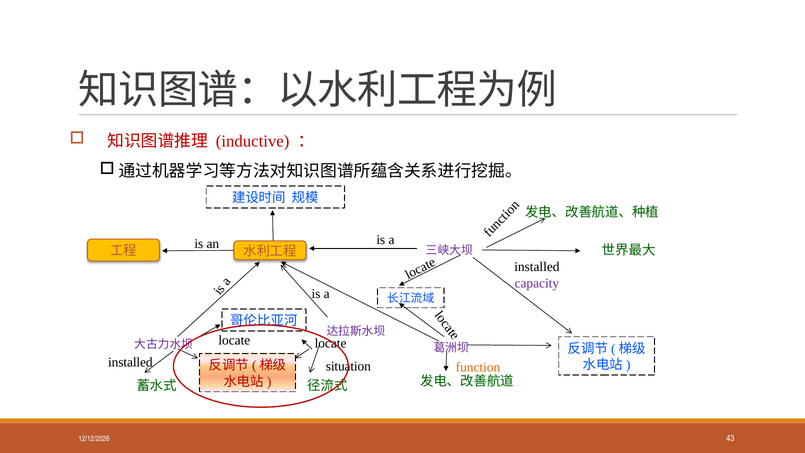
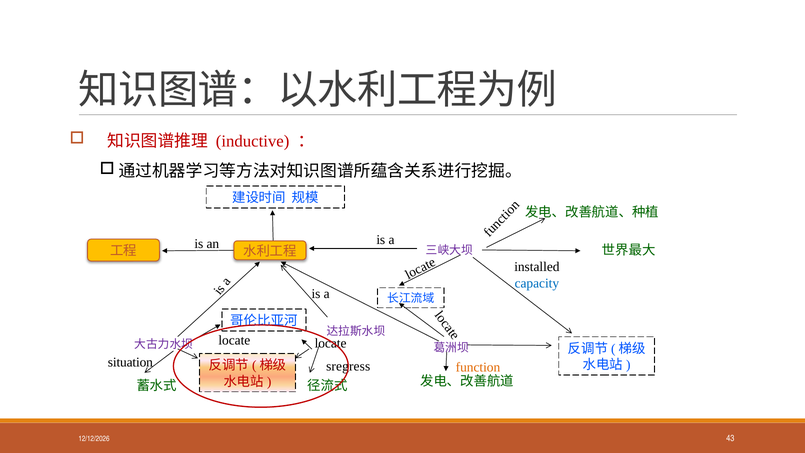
capacity colour: purple -> blue (537, 283)
installed: installed -> situation (130, 362)
situation: situation -> sregress (348, 366)
